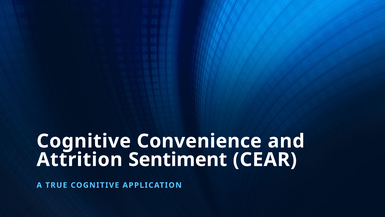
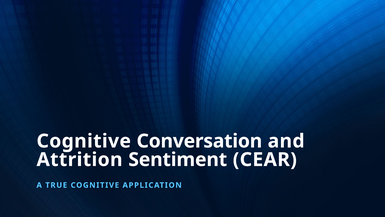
Convenience: Convenience -> Conversation (199, 141)
